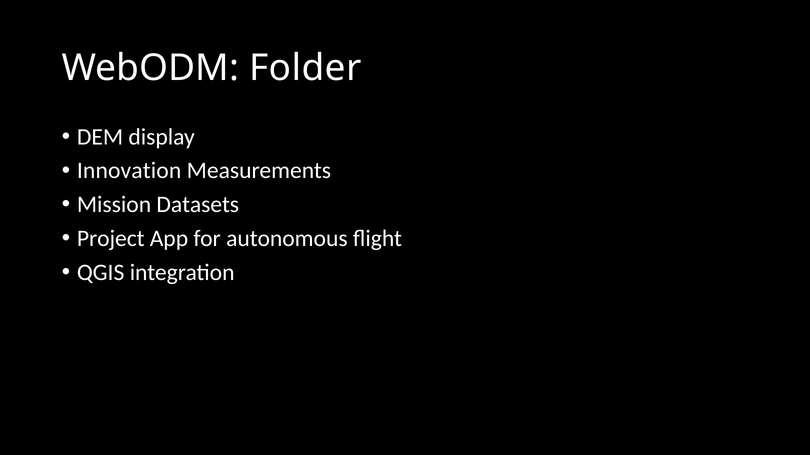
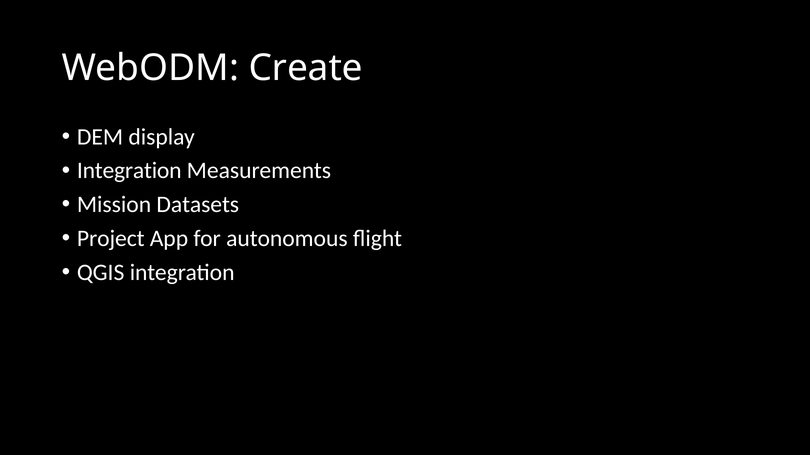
Folder: Folder -> Create (306, 68)
Innovation: Innovation -> Integration (129, 171)
